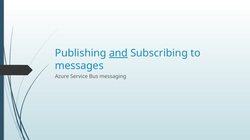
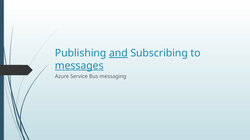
messages underline: none -> present (79, 66)
